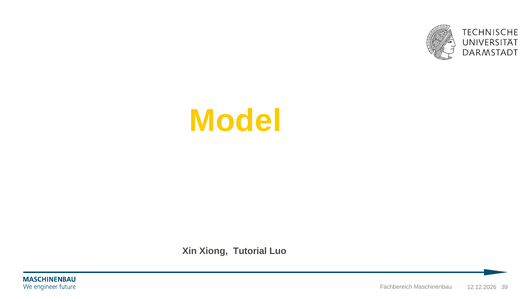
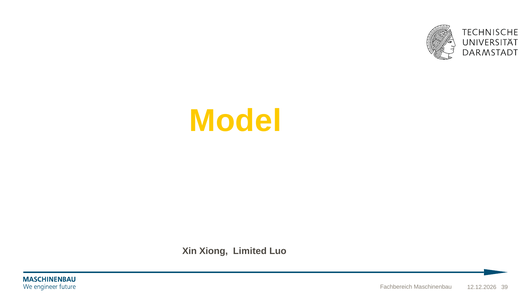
Tutorial: Tutorial -> Limited (250, 251)
